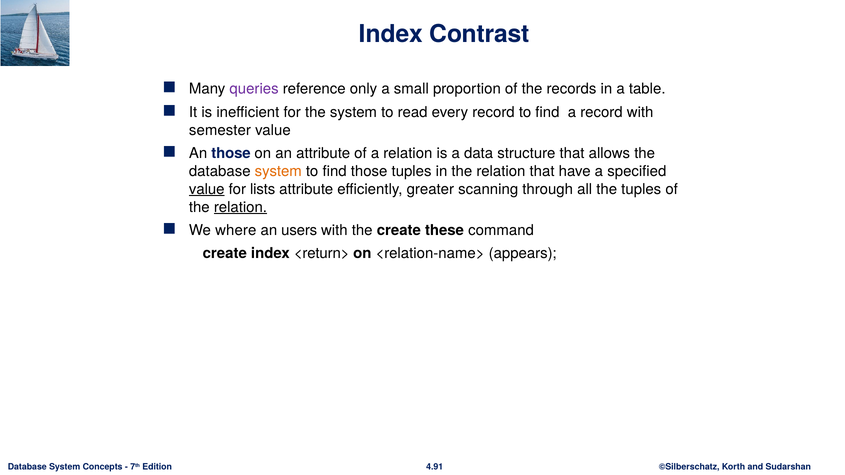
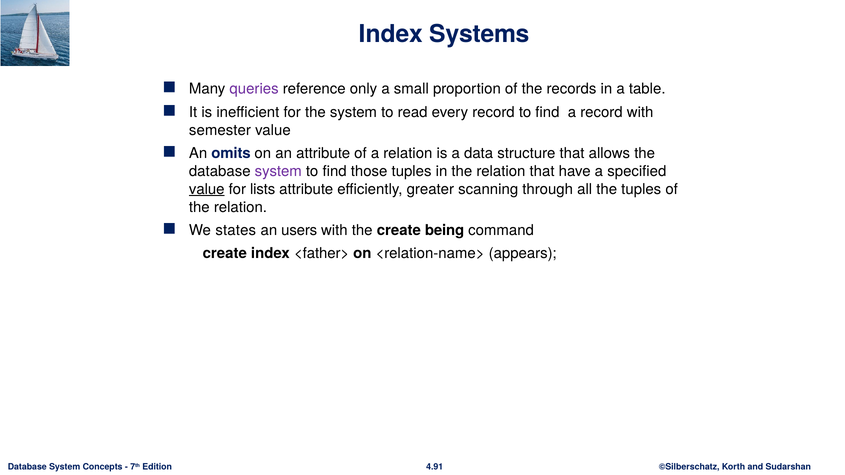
Contrast: Contrast -> Systems (480, 34)
An those: those -> omits (231, 153)
system colour: orange -> purple (278, 171)
relation underline: present -> none (240, 207)
where: where -> states (236, 230)
these: these -> being (445, 230)
<return>: <return> -> <father> (322, 254)
